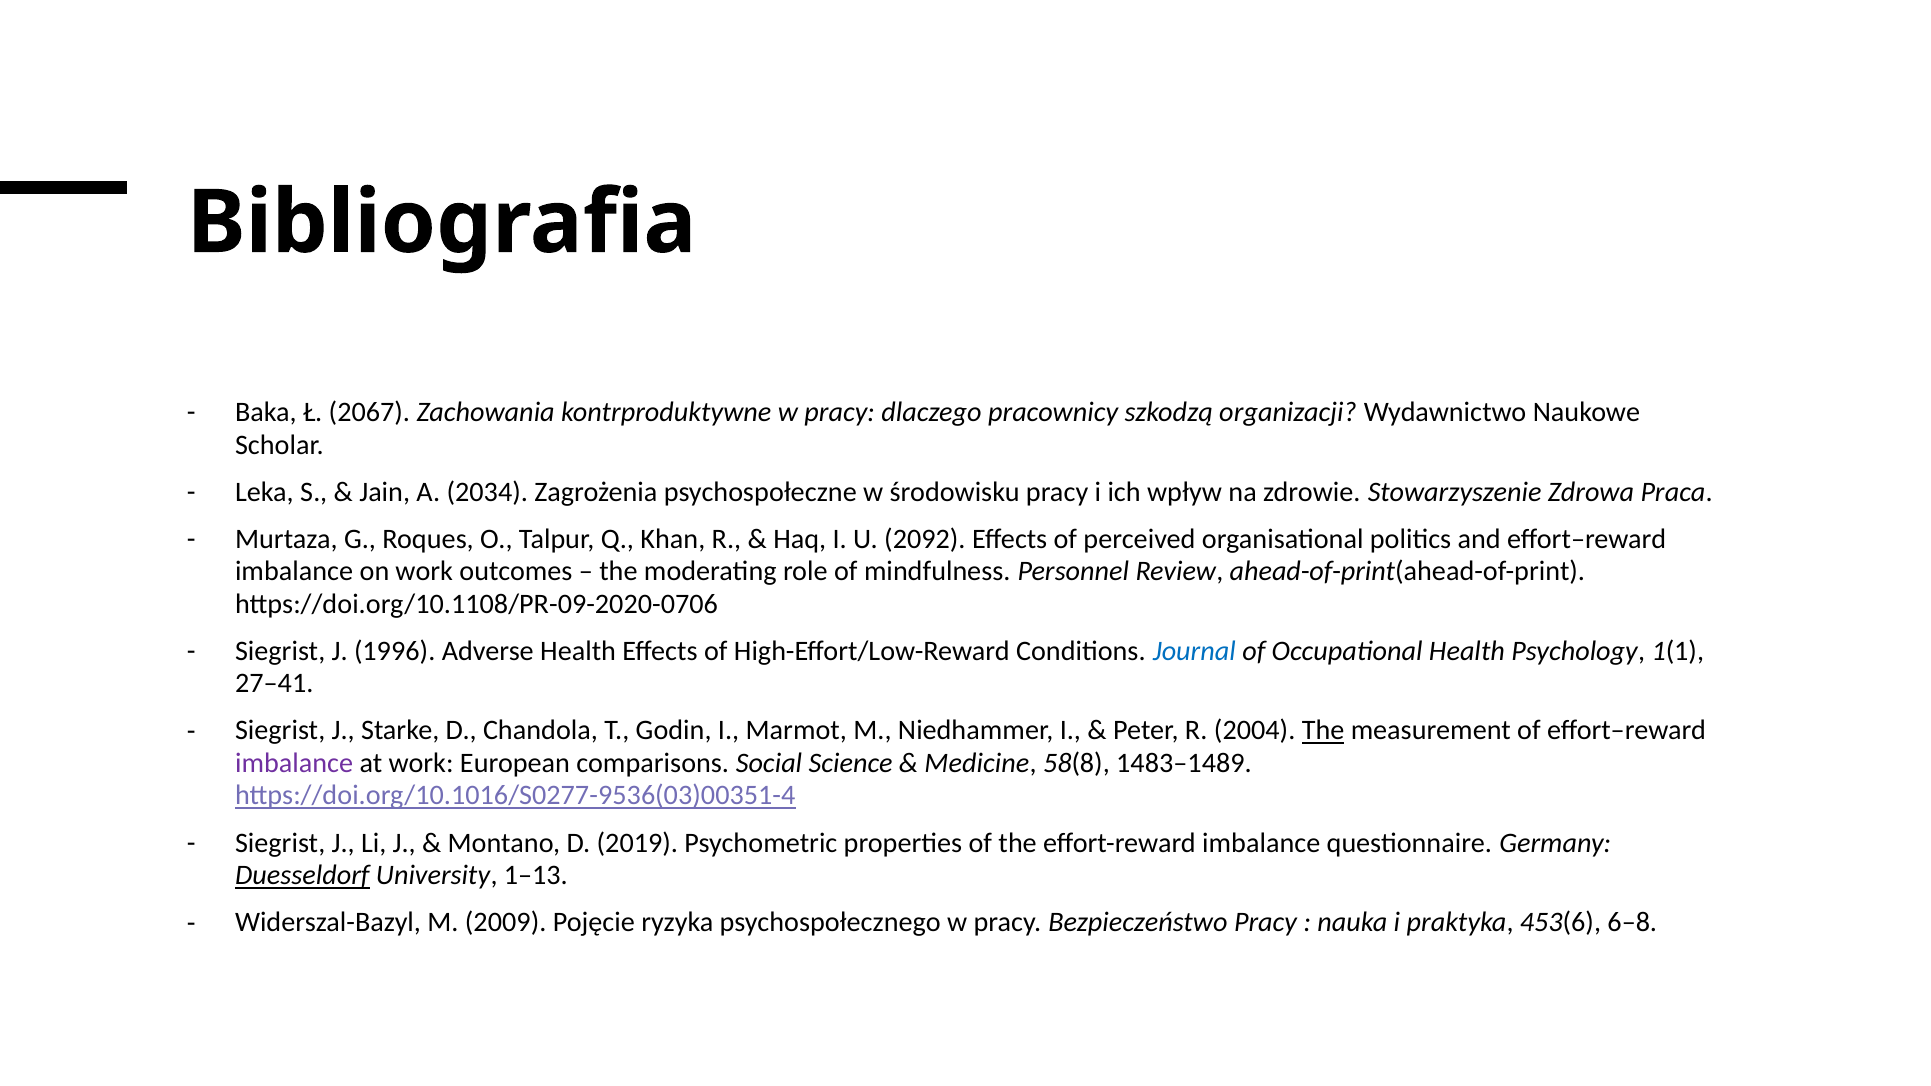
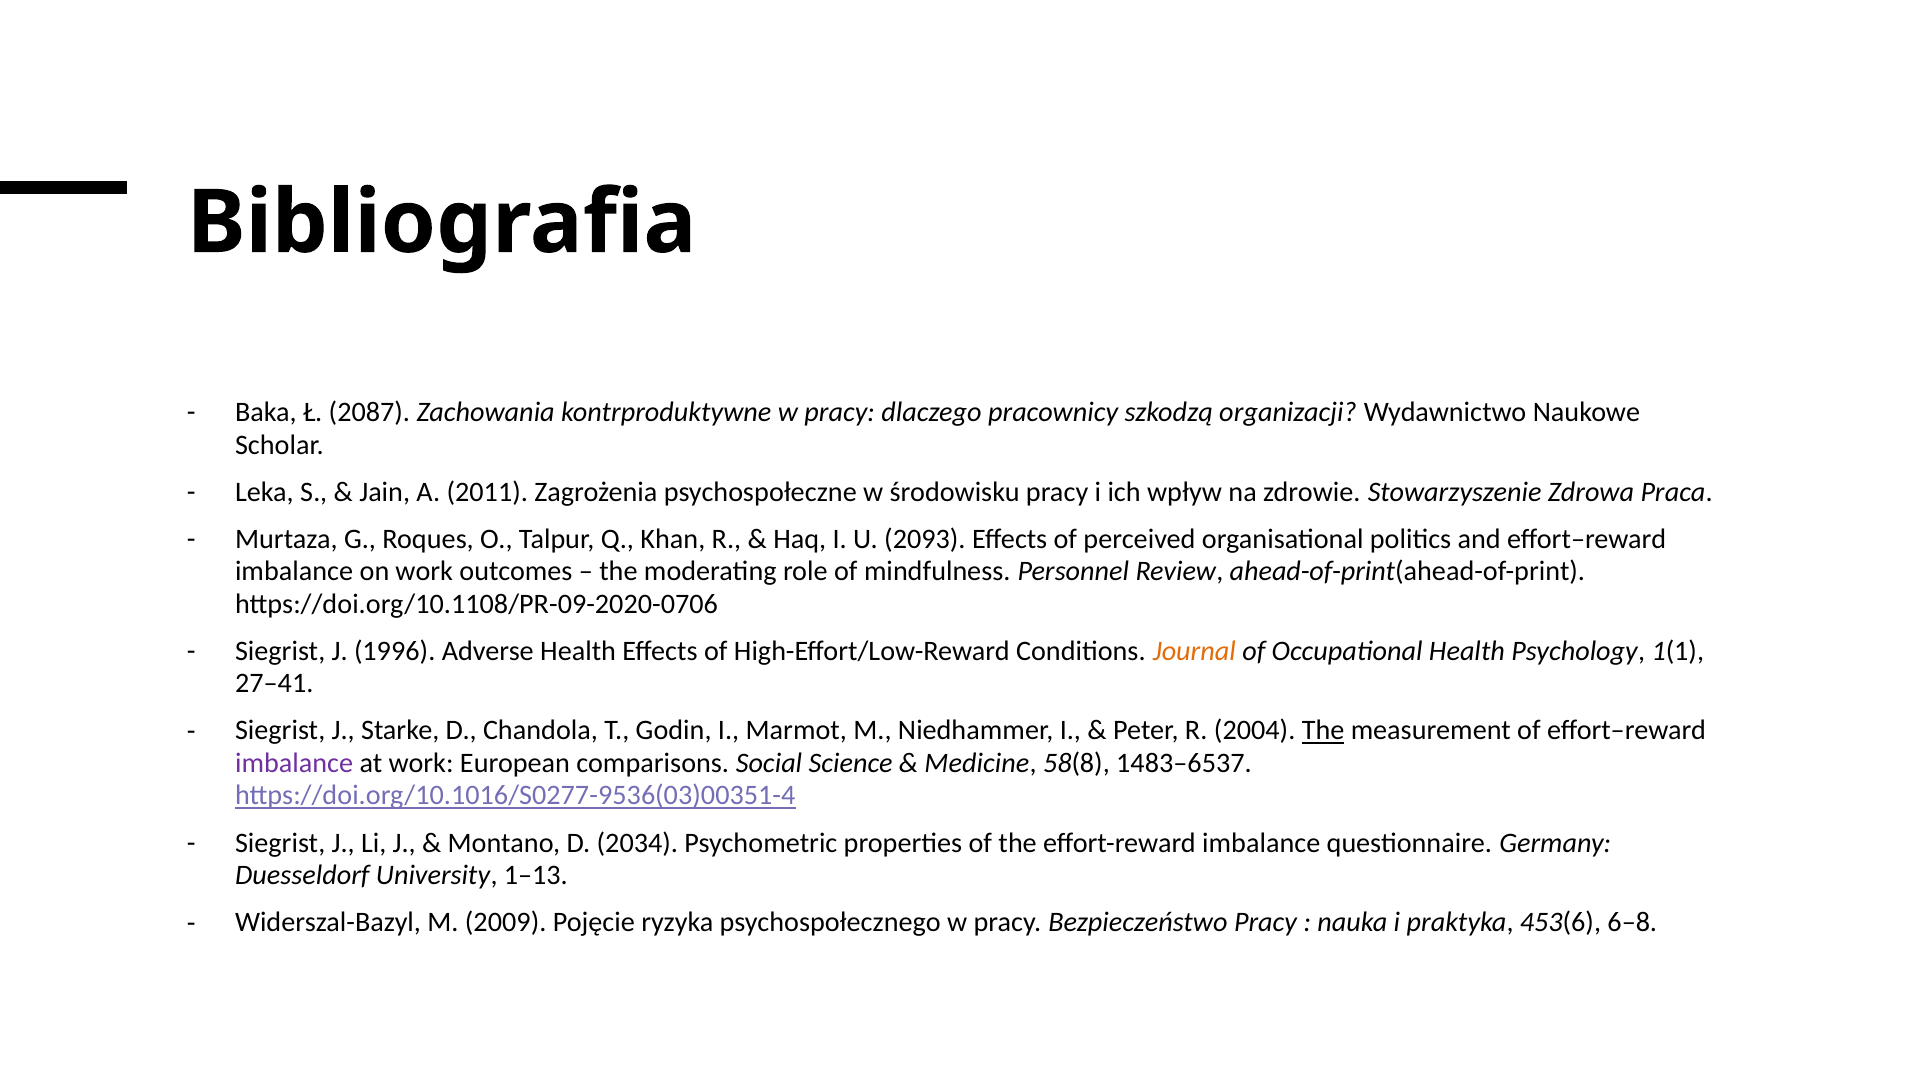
2067: 2067 -> 2087 (369, 413)
2034: 2034 -> 2011 (487, 492)
2092: 2092 -> 2093 (925, 539)
Journal colour: blue -> orange (1194, 651)
1483–1489: 1483–1489 -> 1483–6537 (1184, 763)
2019: 2019 -> 2034 (637, 843)
Duesseldorf underline: present -> none (302, 876)
